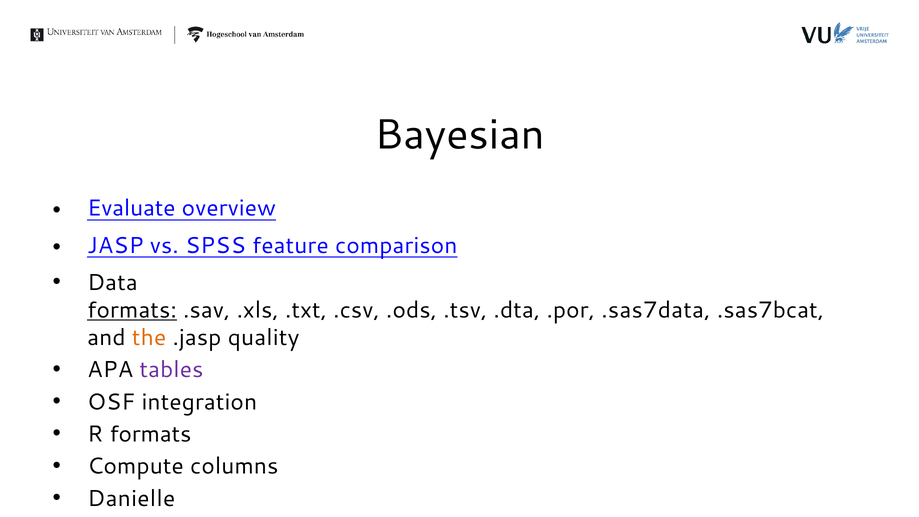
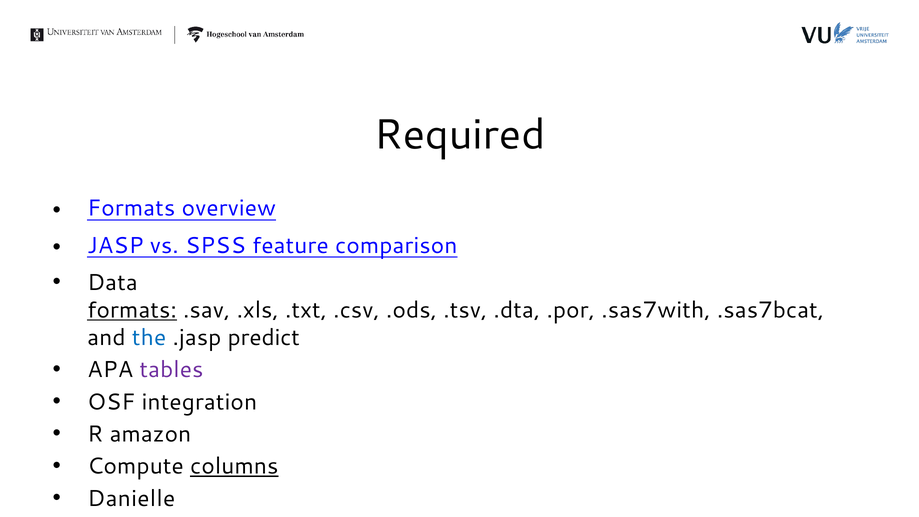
Bayesian: Bayesian -> Required (460, 135)
Evaluate: Evaluate -> Formats (131, 208)
.sas7data: .sas7data -> .sas7with (656, 310)
the colour: orange -> blue (149, 338)
quality: quality -> predict (264, 338)
R formats: formats -> amazon (150, 434)
columns underline: none -> present (234, 466)
